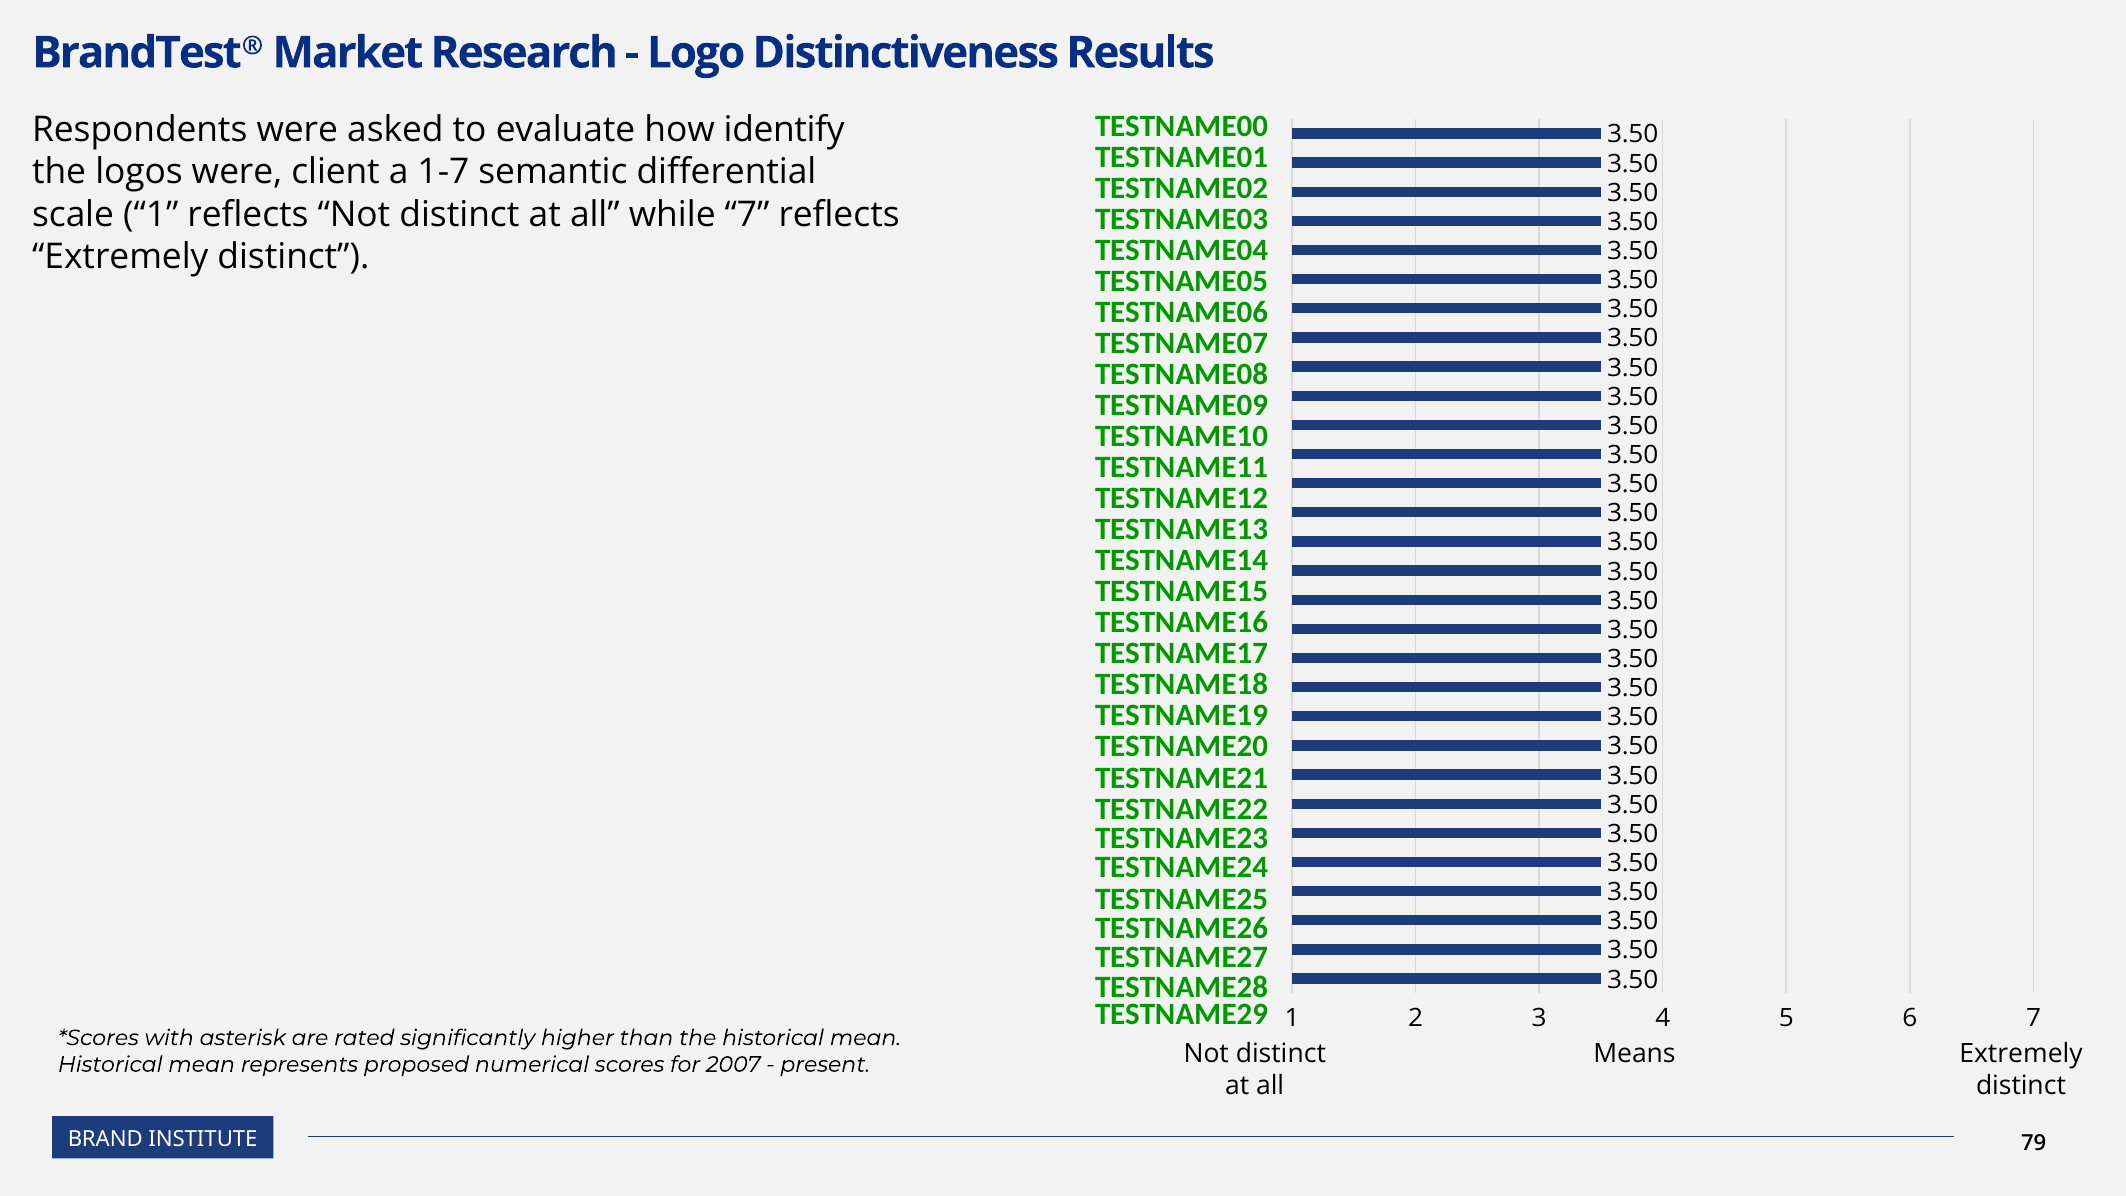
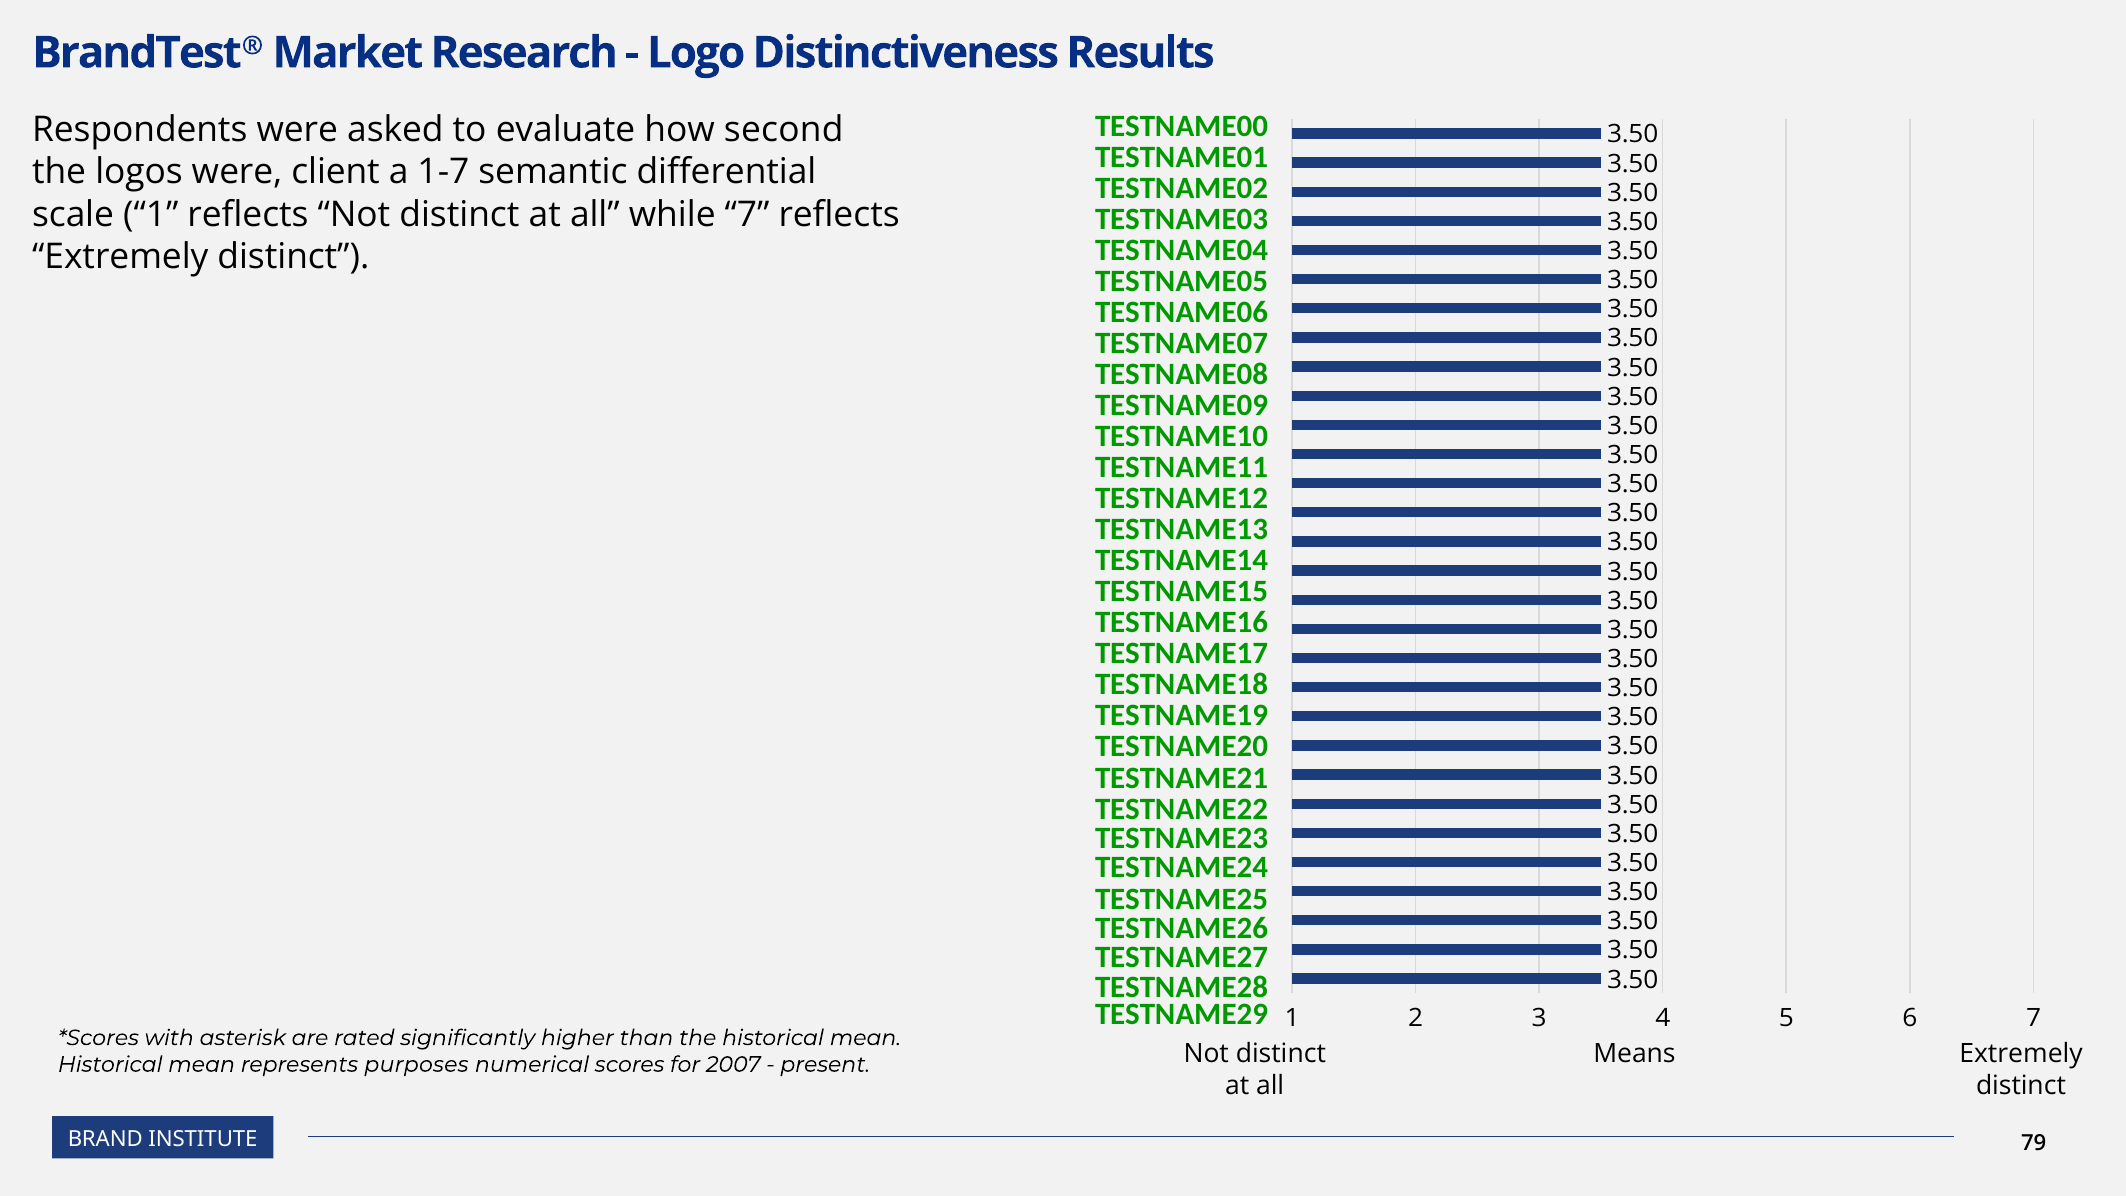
identify: identify -> second (784, 129)
proposed: proposed -> purposes (416, 1064)
